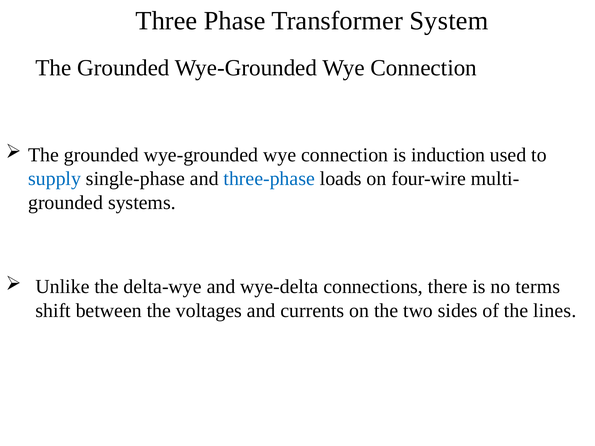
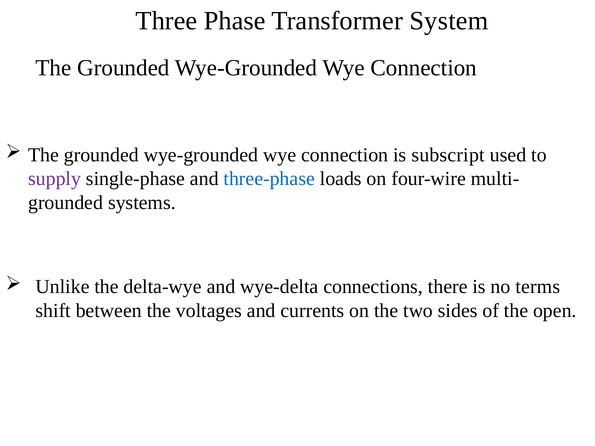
induction: induction -> subscript (448, 155)
supply colour: blue -> purple (55, 179)
lines: lines -> open (555, 311)
